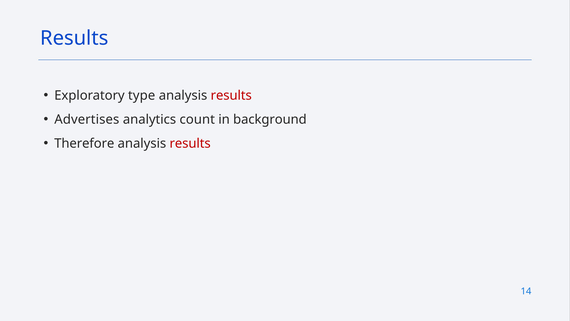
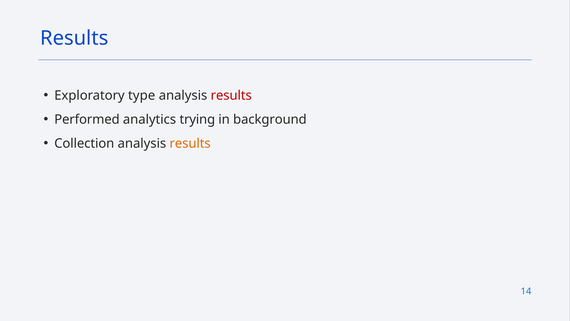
Advertises: Advertises -> Performed (87, 119)
count: count -> trying (197, 119)
Therefore: Therefore -> Collection (84, 143)
results colour: red -> orange (190, 143)
